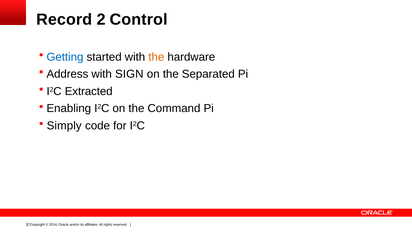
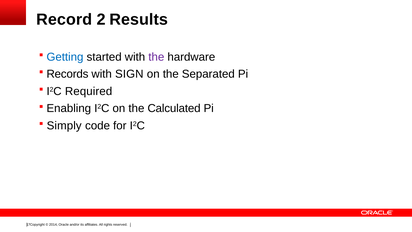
Control: Control -> Results (139, 20)
the colour: orange -> purple (156, 57)
Address: Address -> Records (67, 74)
Extracted: Extracted -> Required (89, 91)
Command: Command -> Calculated (174, 108)
